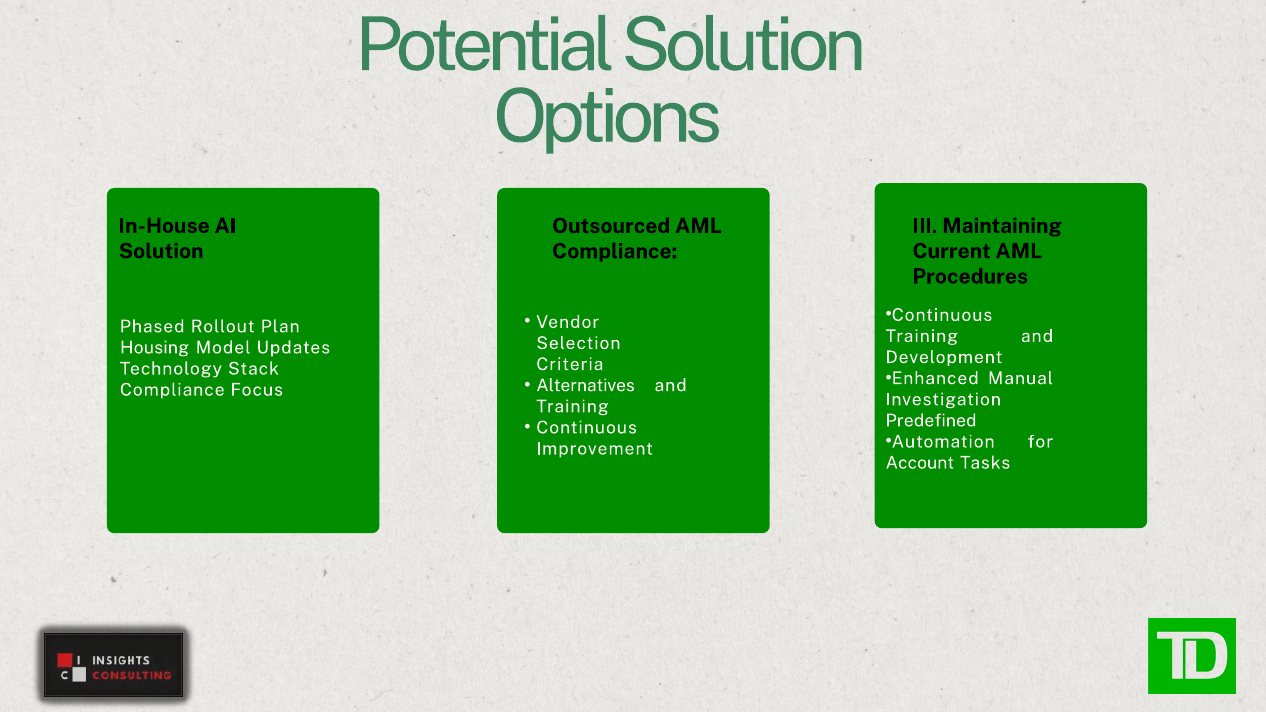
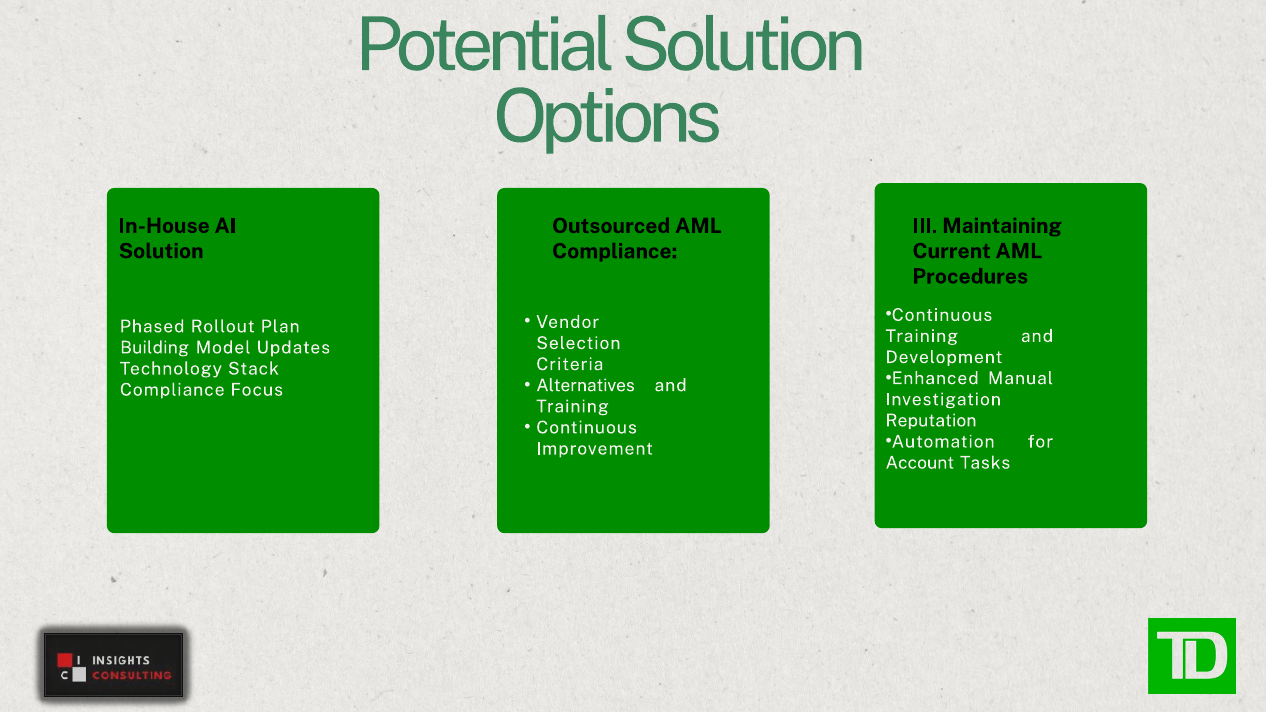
Housing: Housing -> Building (155, 348)
Predefined: Predefined -> Reputation (931, 421)
